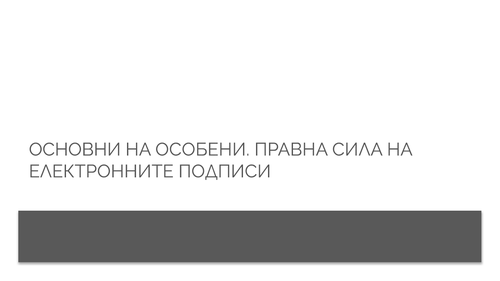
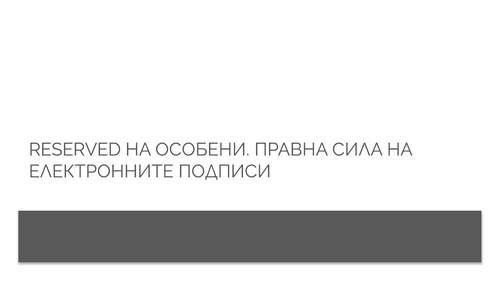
ОСНОВНИ: ОСНОВНИ -> RESERVED (75, 150)
